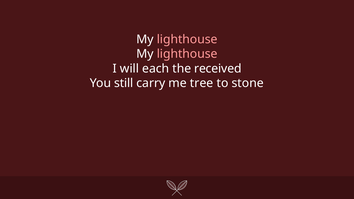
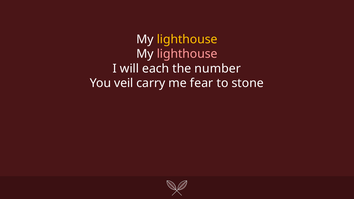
lighthouse colour: pink -> yellow (187, 39)
received: received -> number (218, 69)
still: still -> veil (124, 83)
tree: tree -> fear (202, 83)
